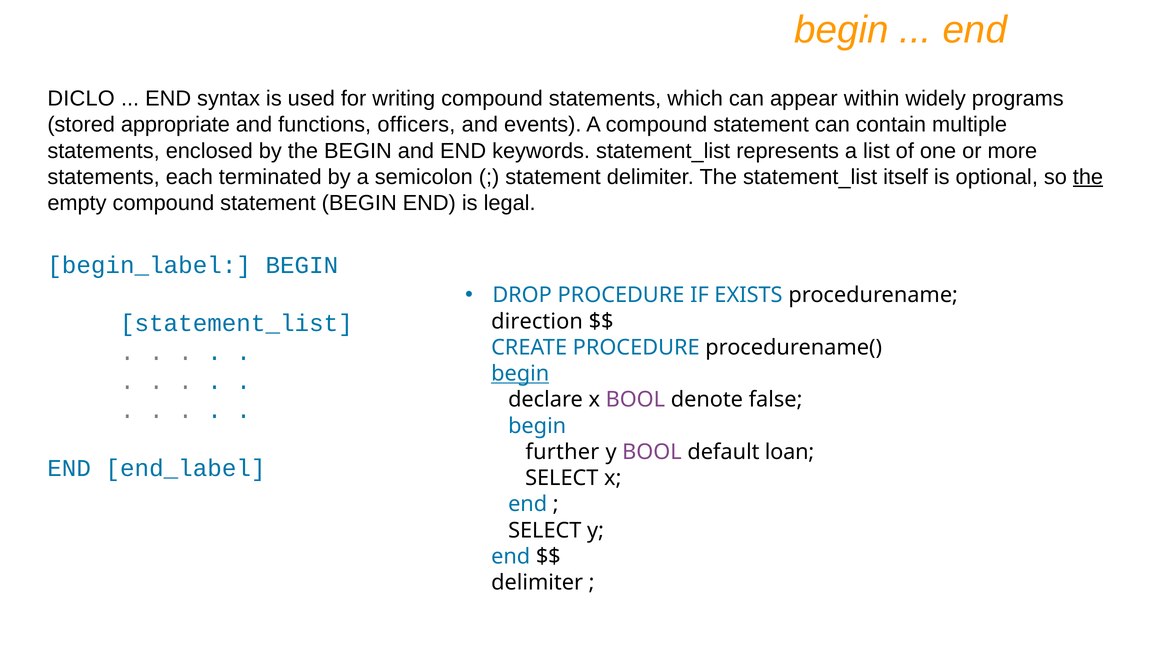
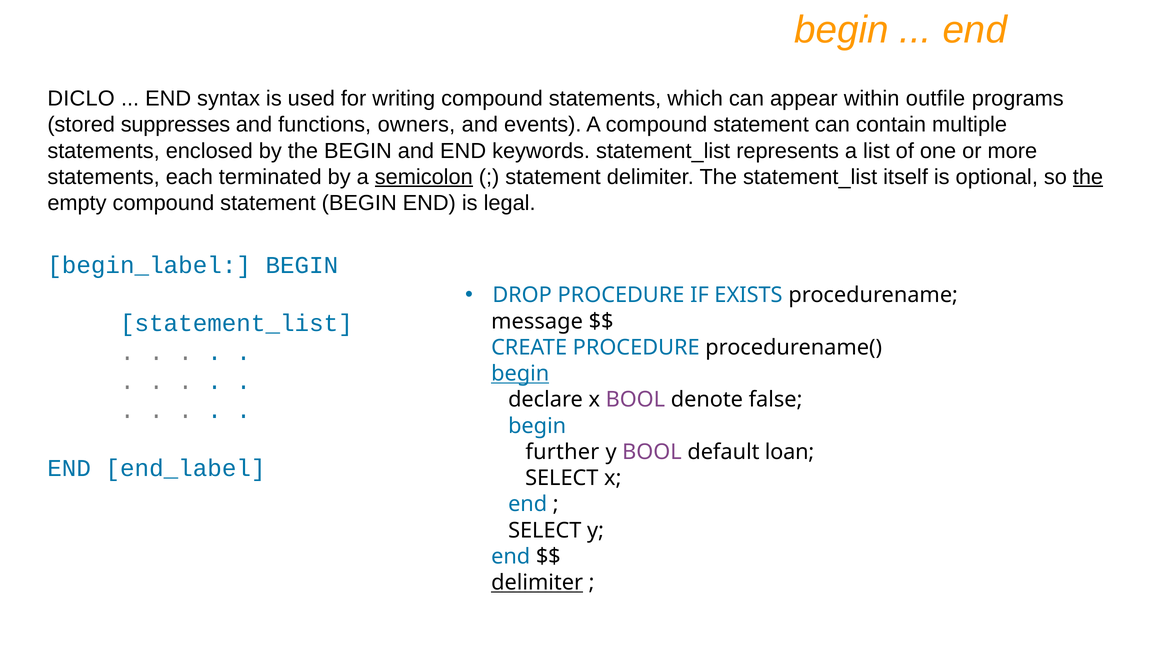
widely: widely -> outfile (936, 99)
appropriate: appropriate -> suppresses (175, 125)
officers: officers -> owners (416, 125)
semicolon underline: none -> present (424, 177)
direction: direction -> message (537, 321)
delimiter underline: none -> present (537, 583)
